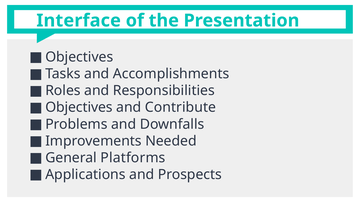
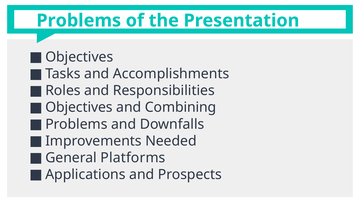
Interface: Interface -> Problems (79, 21)
Contribute: Contribute -> Combining (181, 108)
